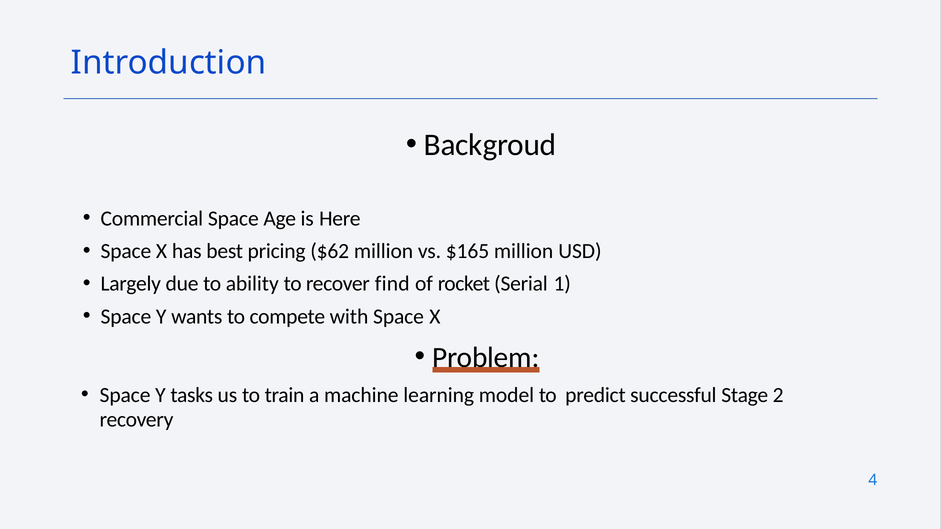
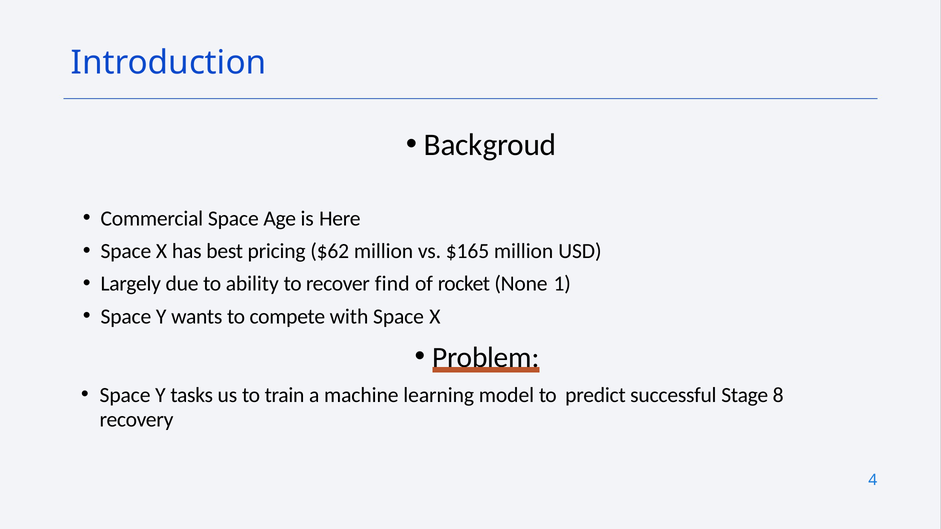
Serial: Serial -> None (521, 284)
2: 2 -> 8 (778, 395)
